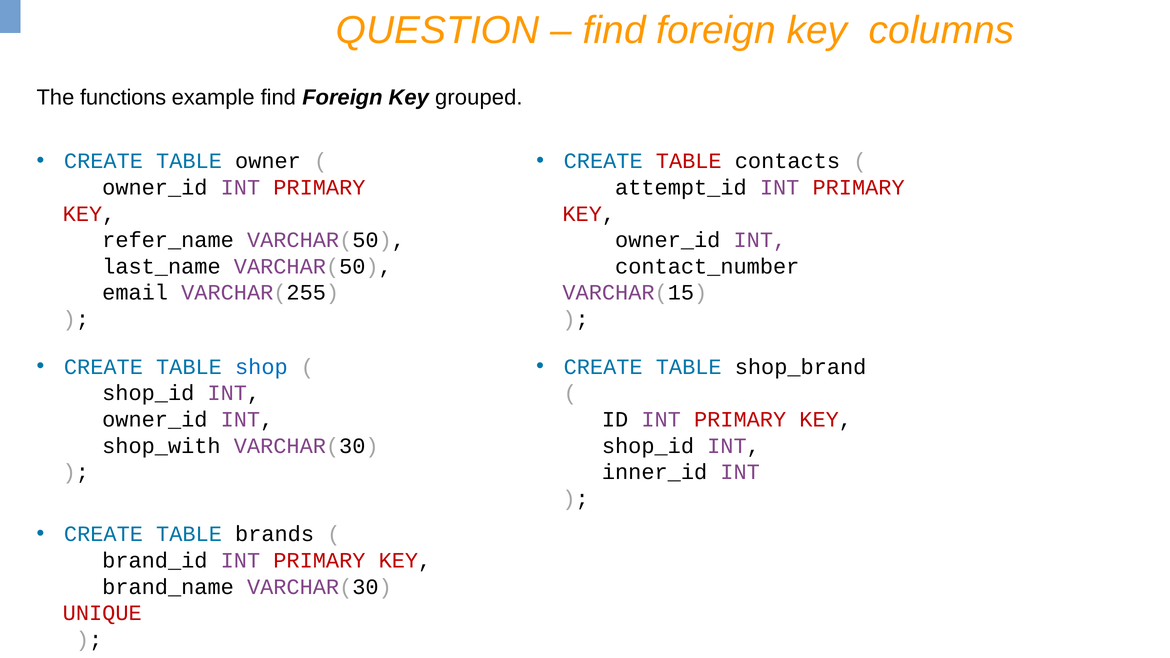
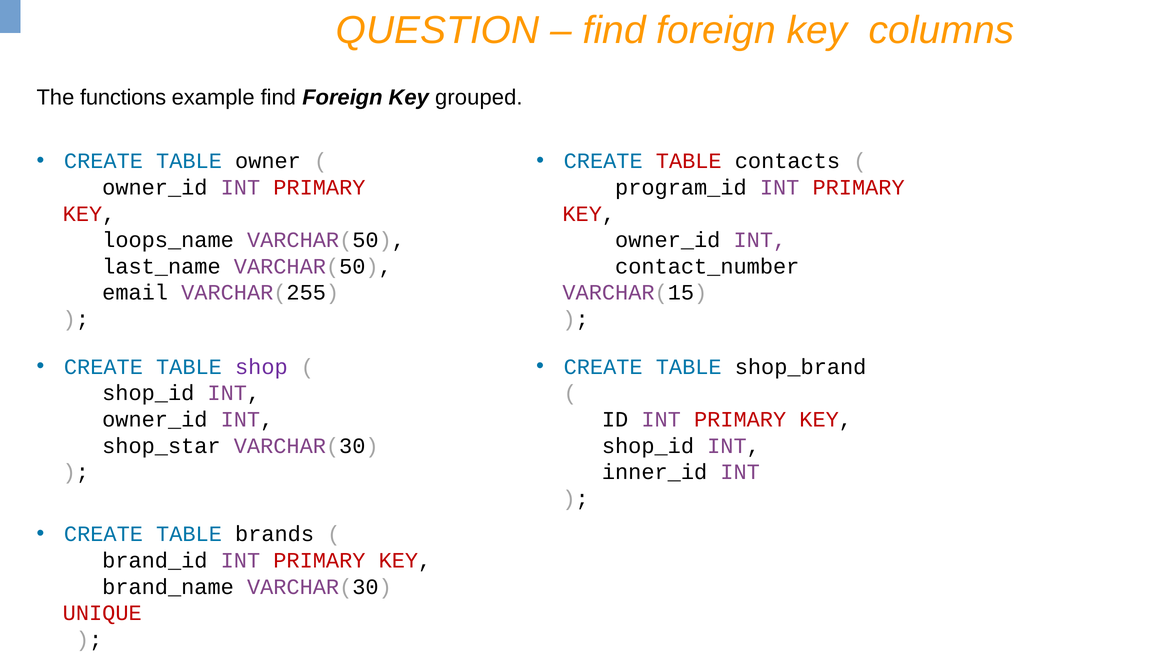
attempt_id: attempt_id -> program_id (681, 188)
refer_name: refer_name -> loops_name (168, 240)
shop colour: blue -> purple (261, 367)
shop_with: shop_with -> shop_star (161, 446)
